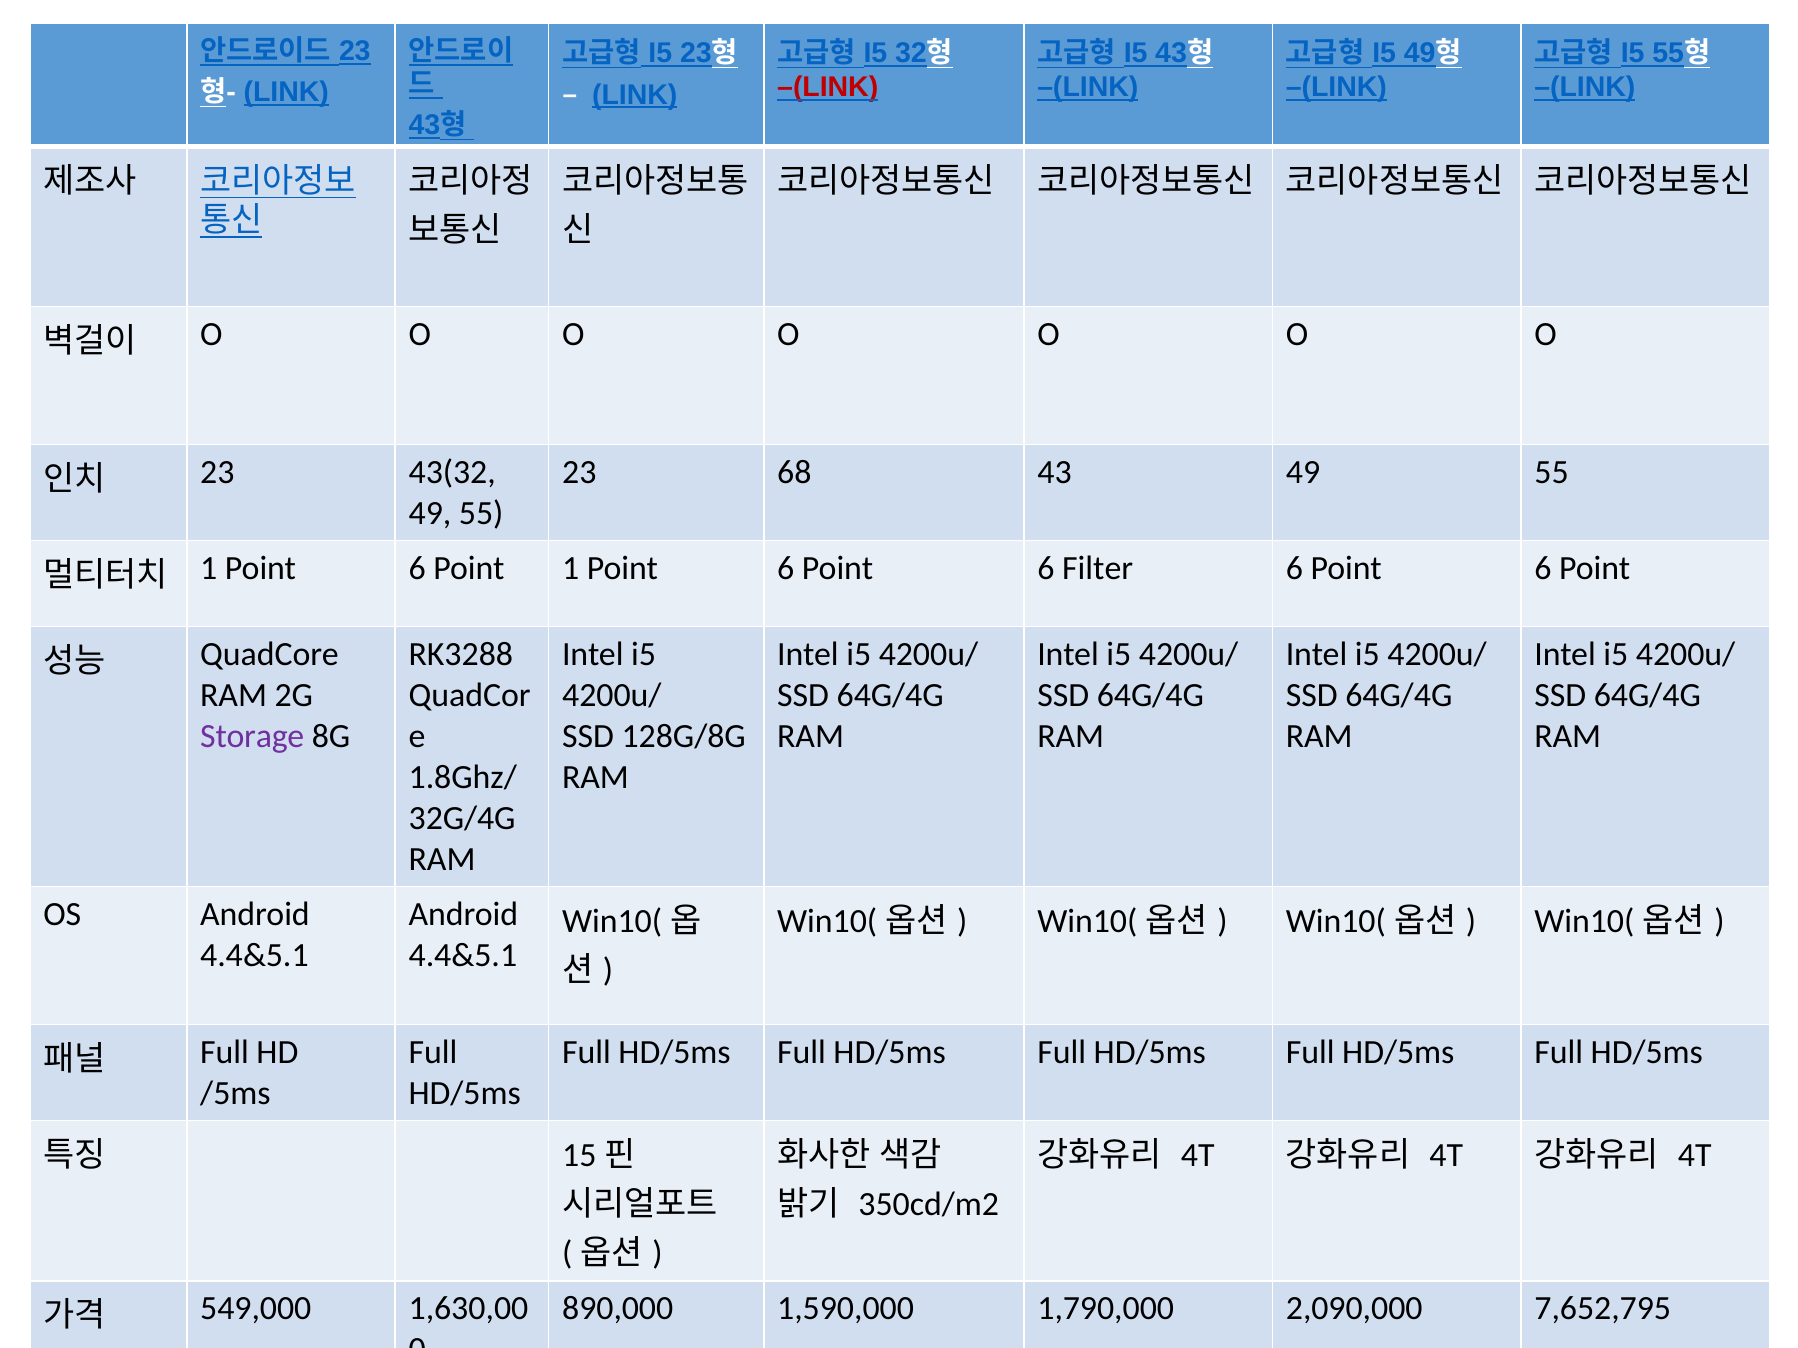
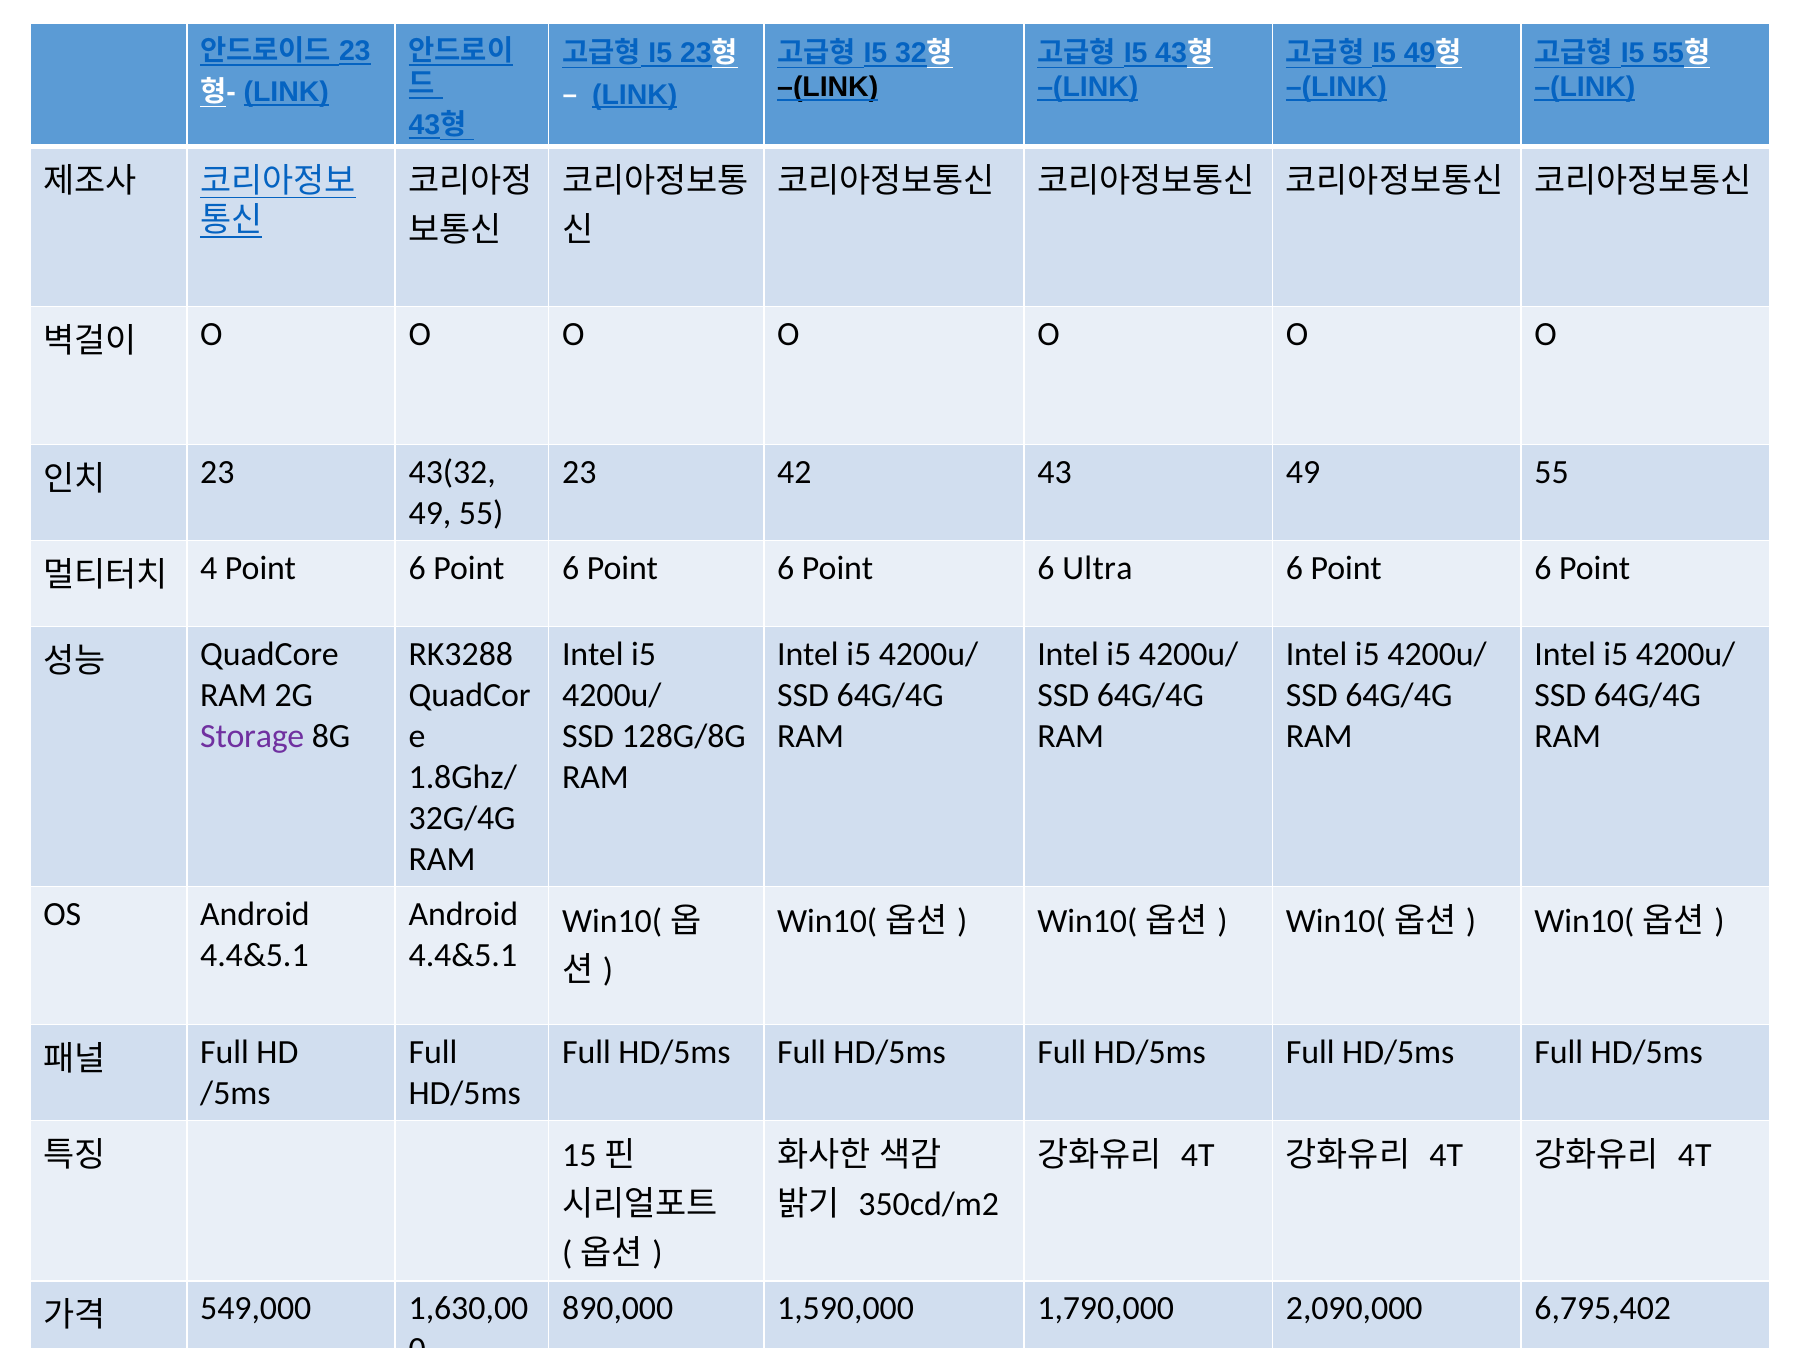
–(LINK colour: red -> black (828, 87)
68: 68 -> 42 (794, 472)
1: 1 -> 4 (209, 568)
1: 1 -> 6 (571, 568)
Filter: Filter -> Ultra (1097, 568)
7,652,795: 7,652,795 -> 6,795,402 (1603, 1309)
